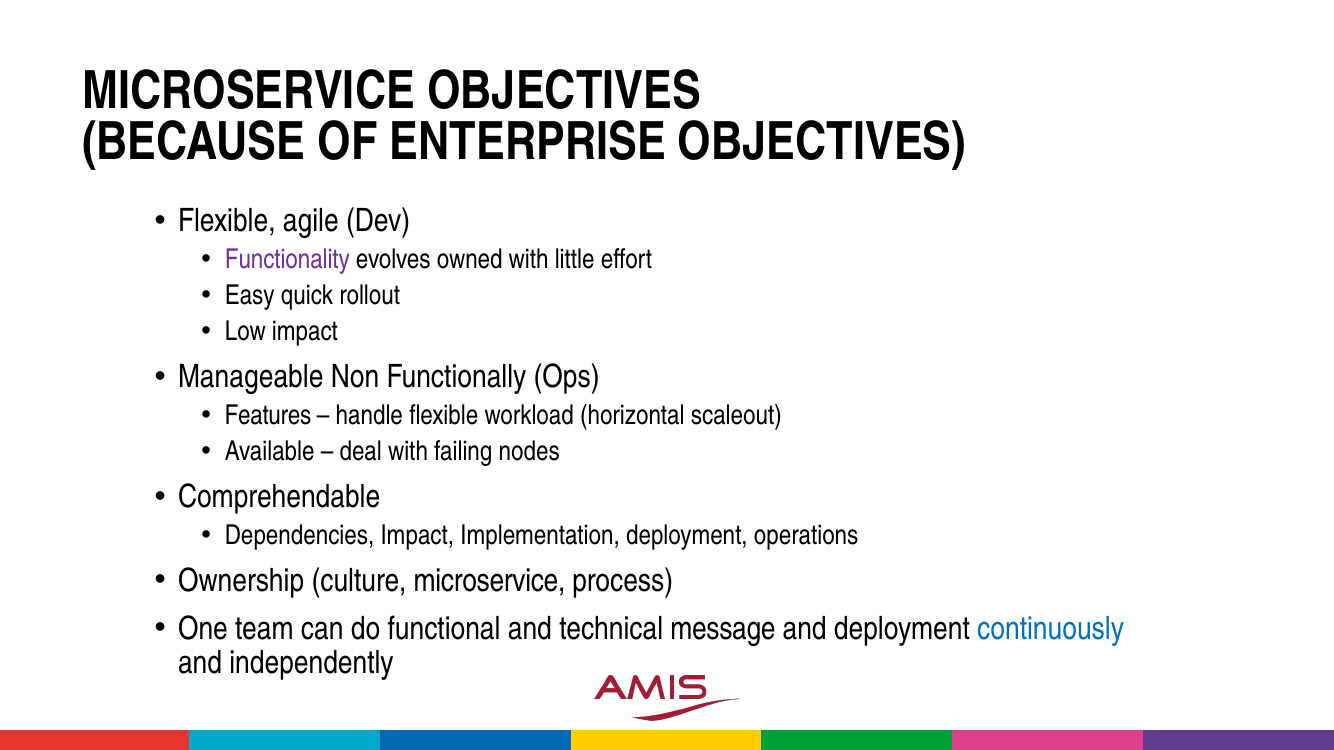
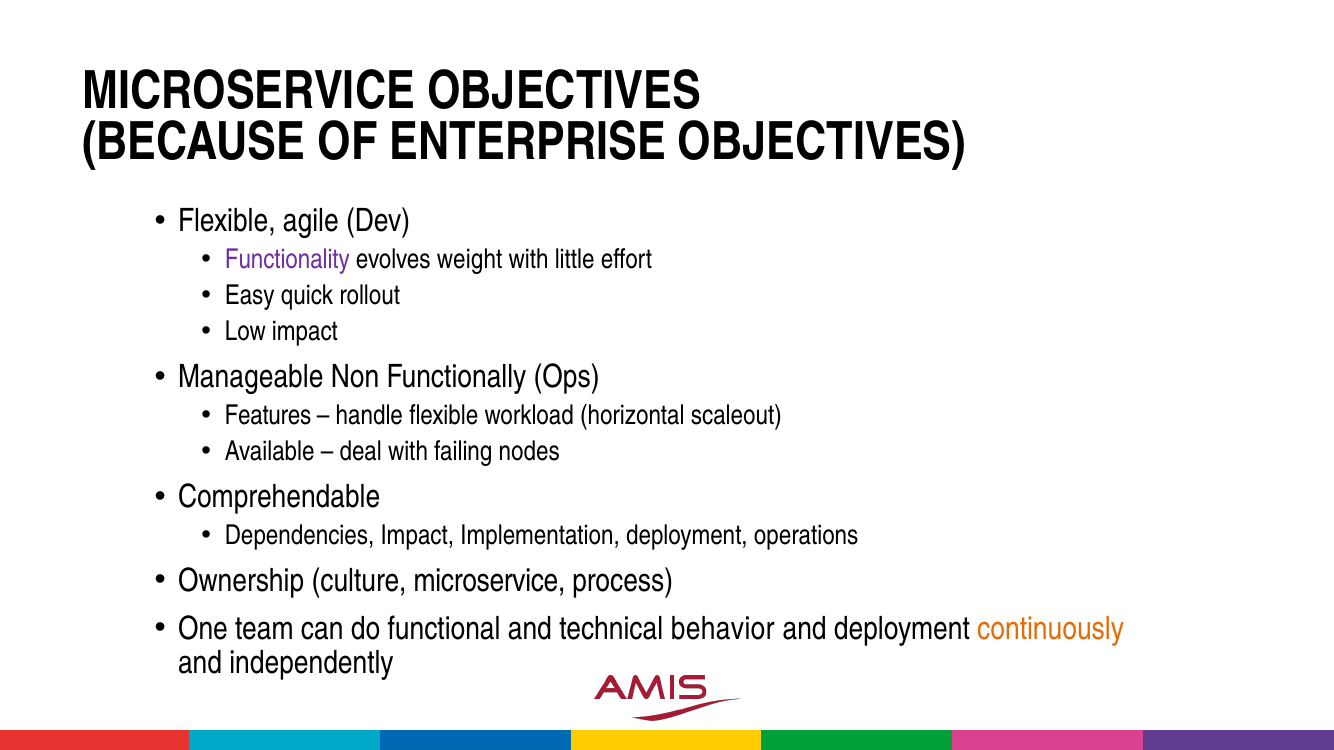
owned: owned -> weight (470, 260)
message: message -> behavior (723, 629)
continuously colour: blue -> orange (1051, 629)
